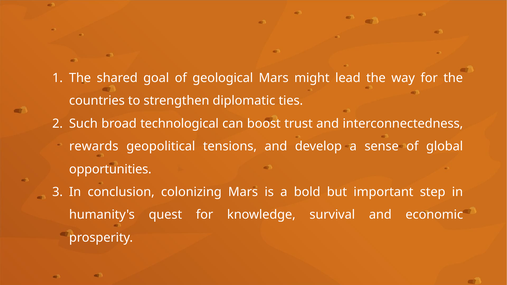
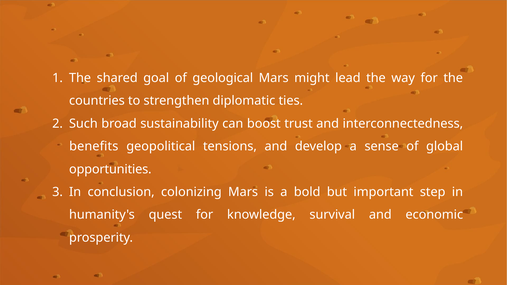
technological: technological -> sustainability (180, 124)
rewards: rewards -> benefits (94, 146)
